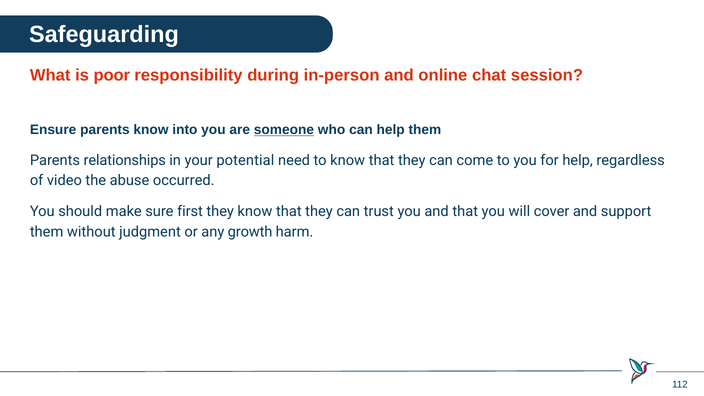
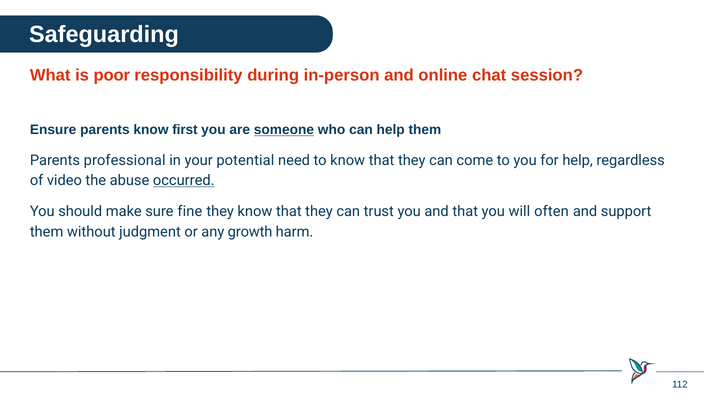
into: into -> first (185, 130)
relationships: relationships -> professional (125, 160)
occurred underline: none -> present (184, 181)
first: first -> fine (190, 211)
cover: cover -> often (551, 211)
